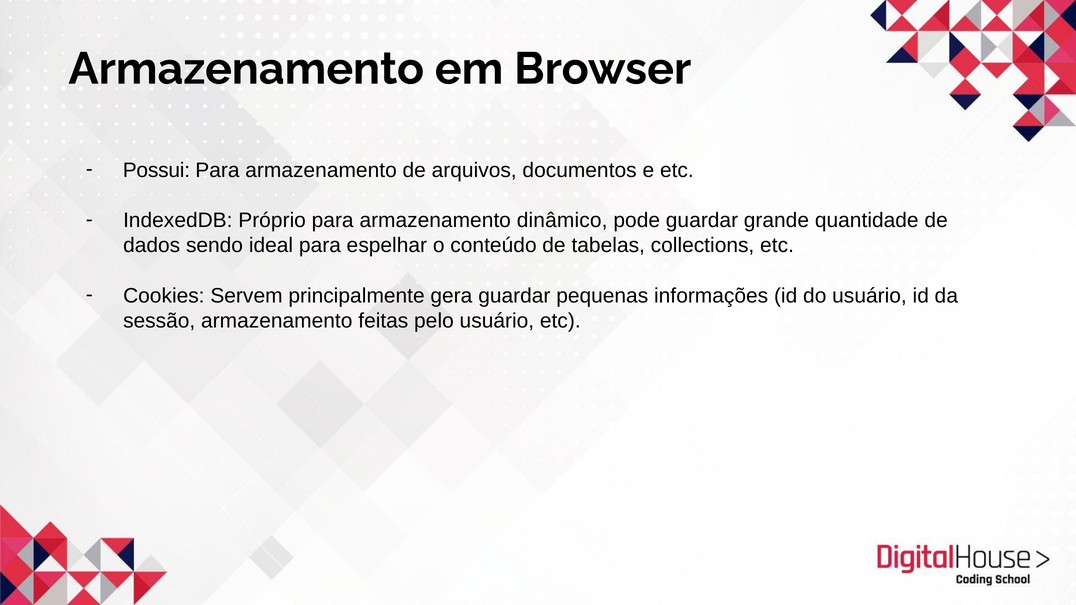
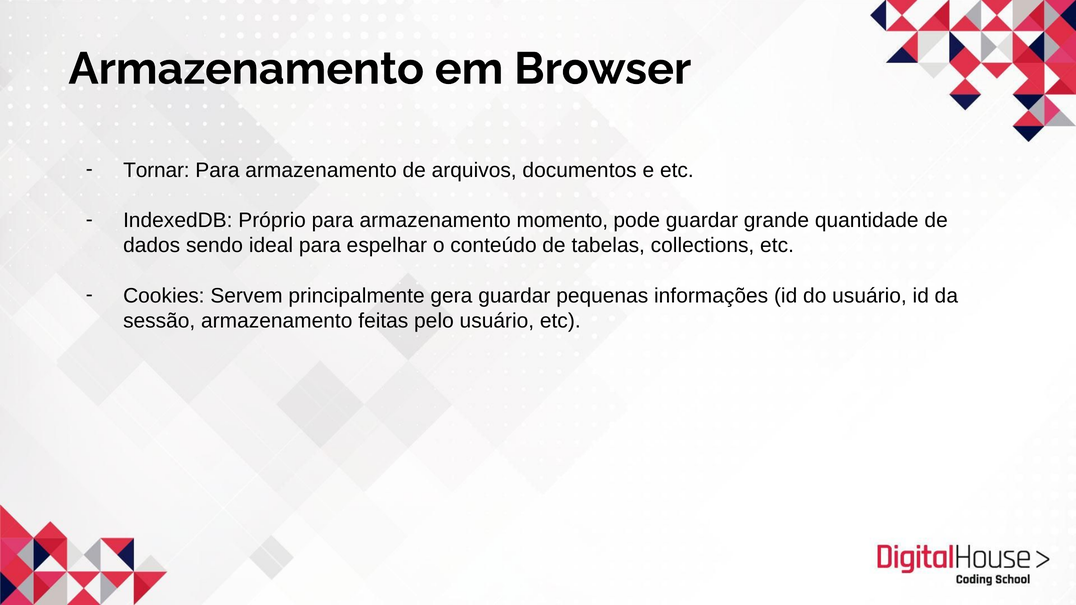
Possui: Possui -> Tornar (156, 170)
dinâmico: dinâmico -> momento (562, 220)
